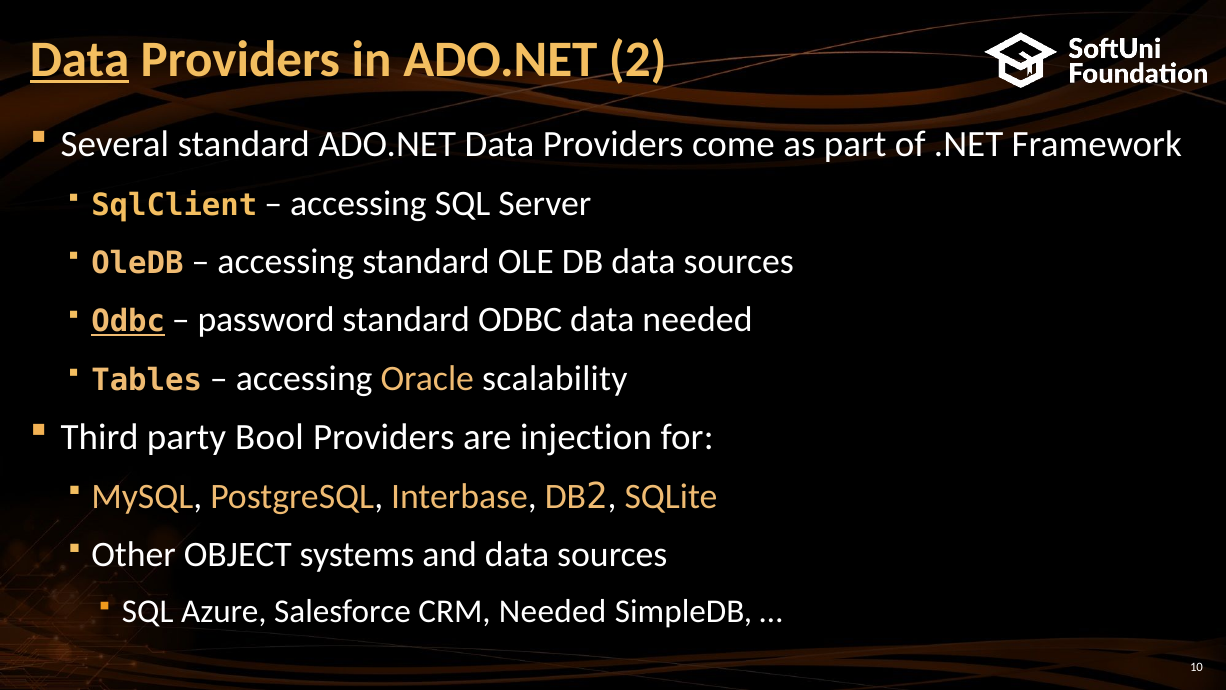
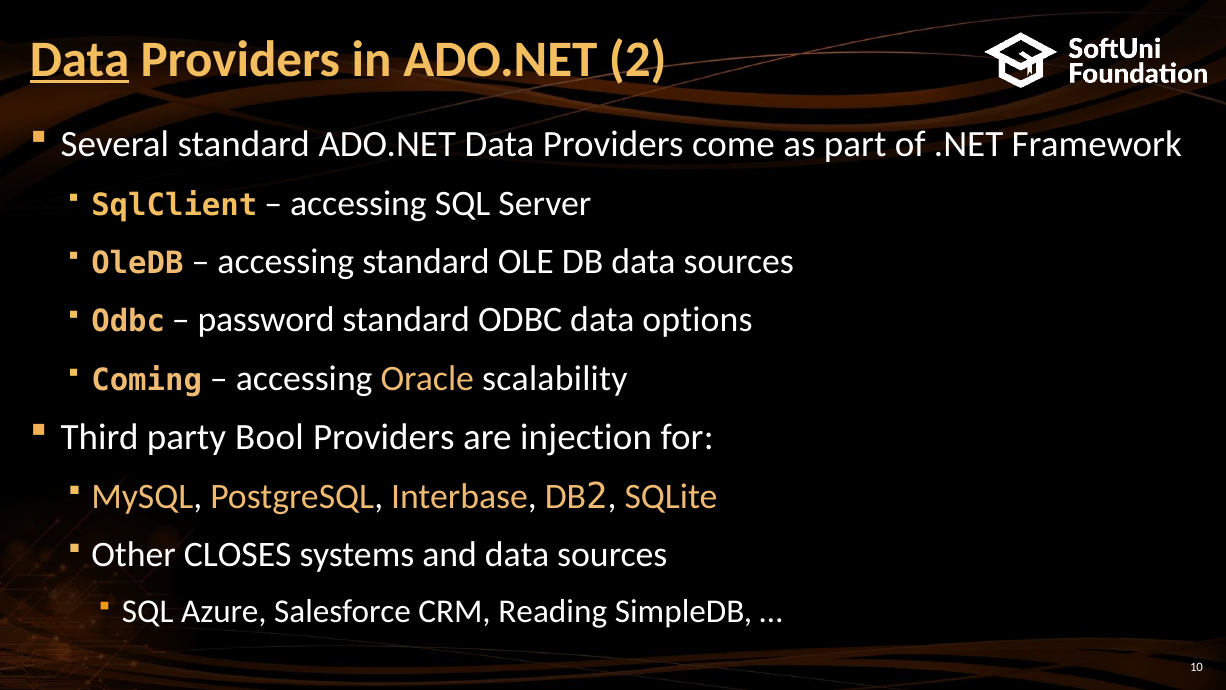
Odbc underline: present -> none (128, 321)
data needed: needed -> options (698, 320)
Tables: Tables -> Coming (147, 380)
OBJECT: OBJECT -> CLOSES (238, 555)
CRM Needed: Needed -> Reading (553, 611)
